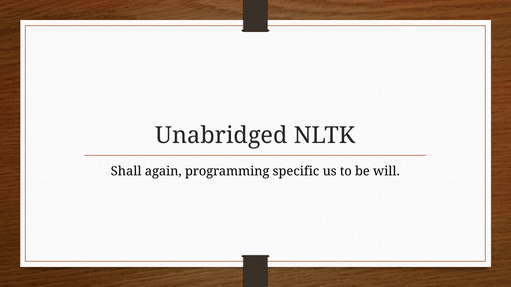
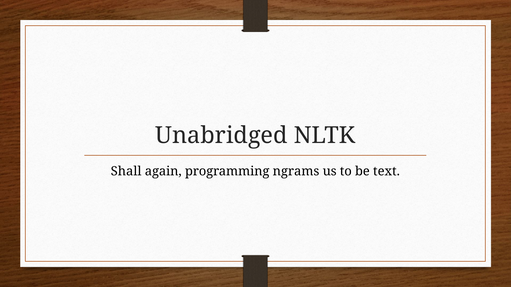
specific: specific -> ngrams (296, 172)
will: will -> text (386, 172)
